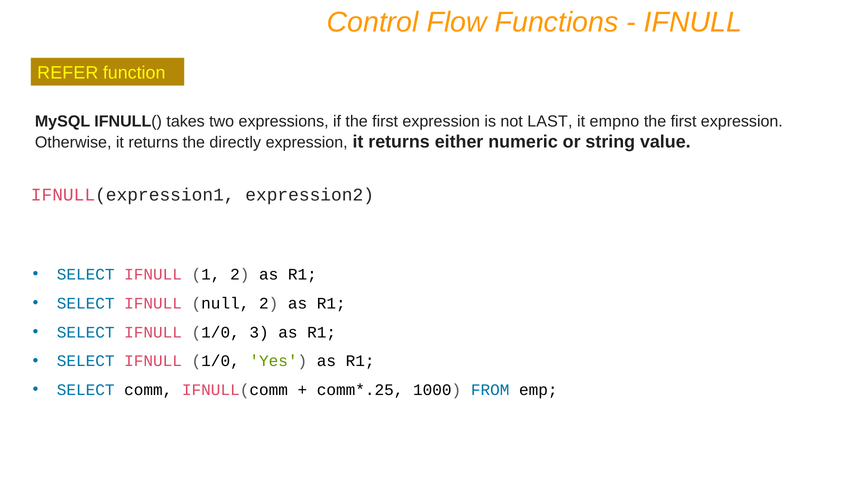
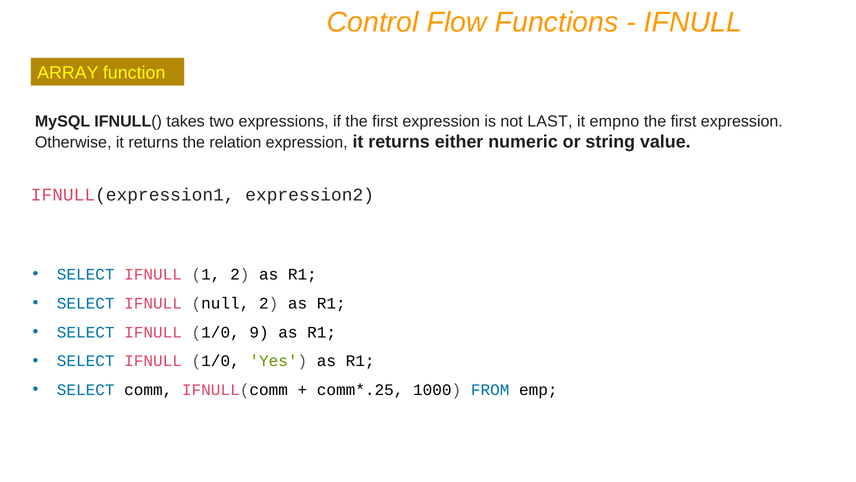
REFER: REFER -> ARRAY (68, 73)
directly: directly -> relation (235, 142)
3: 3 -> 9 (259, 332)
